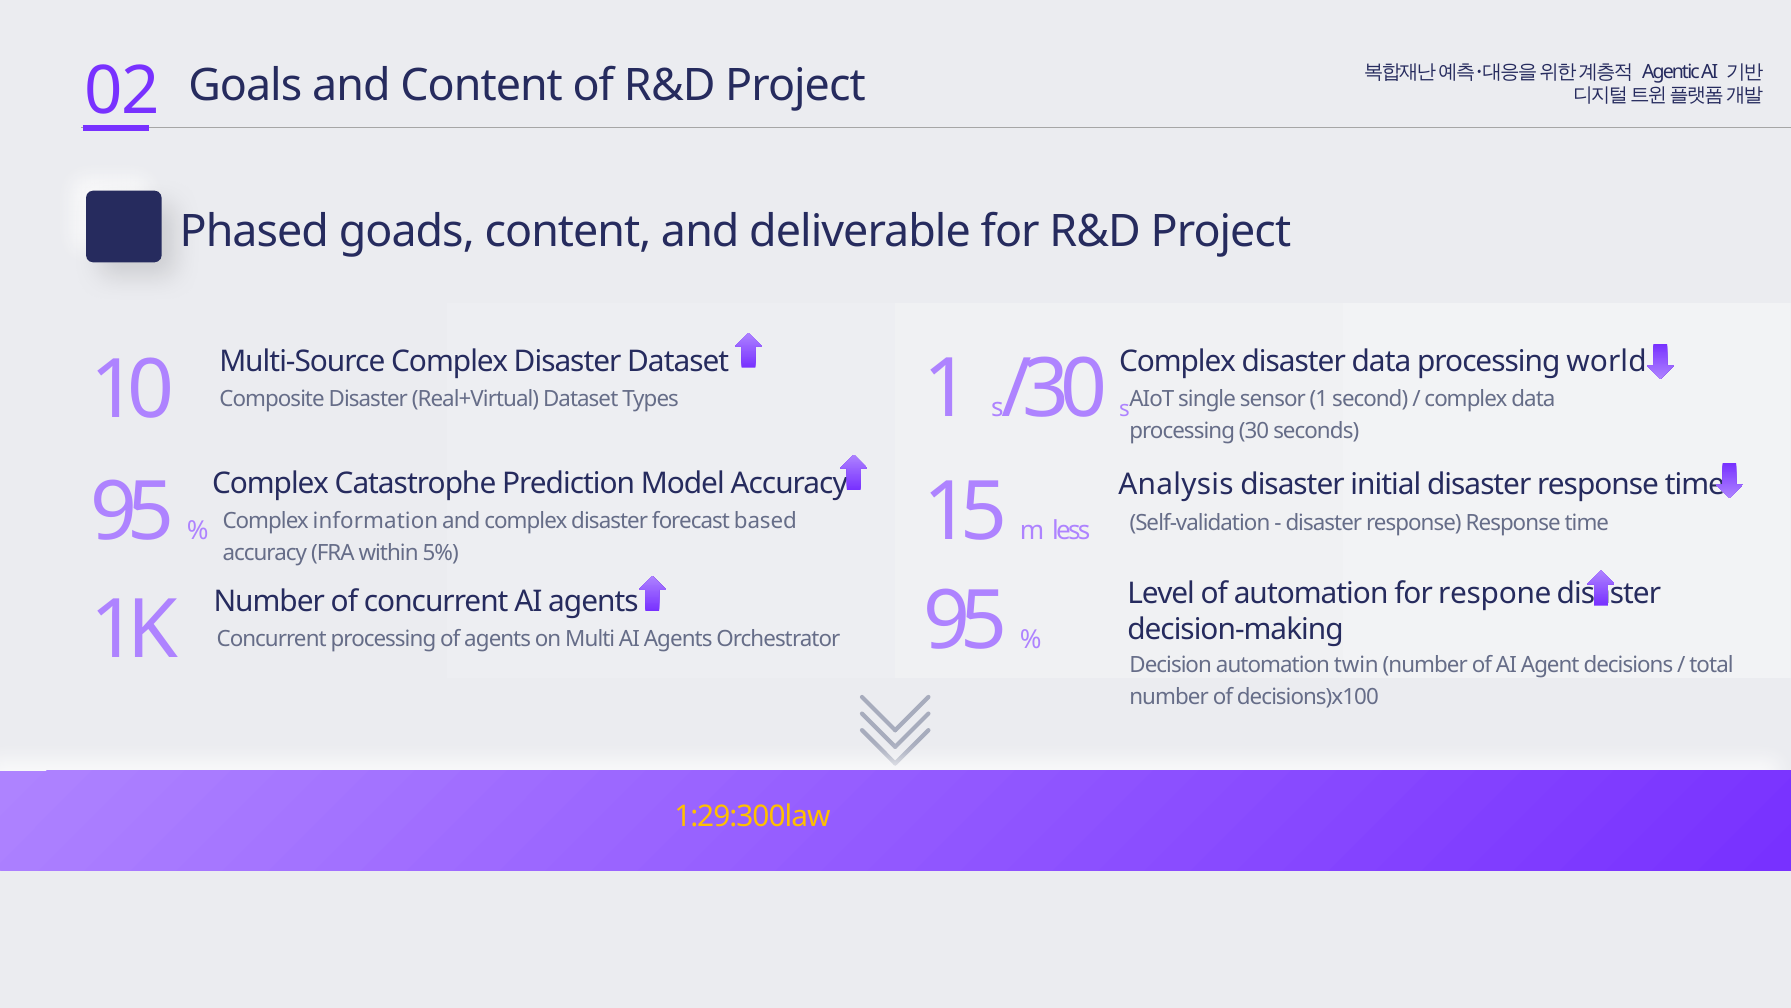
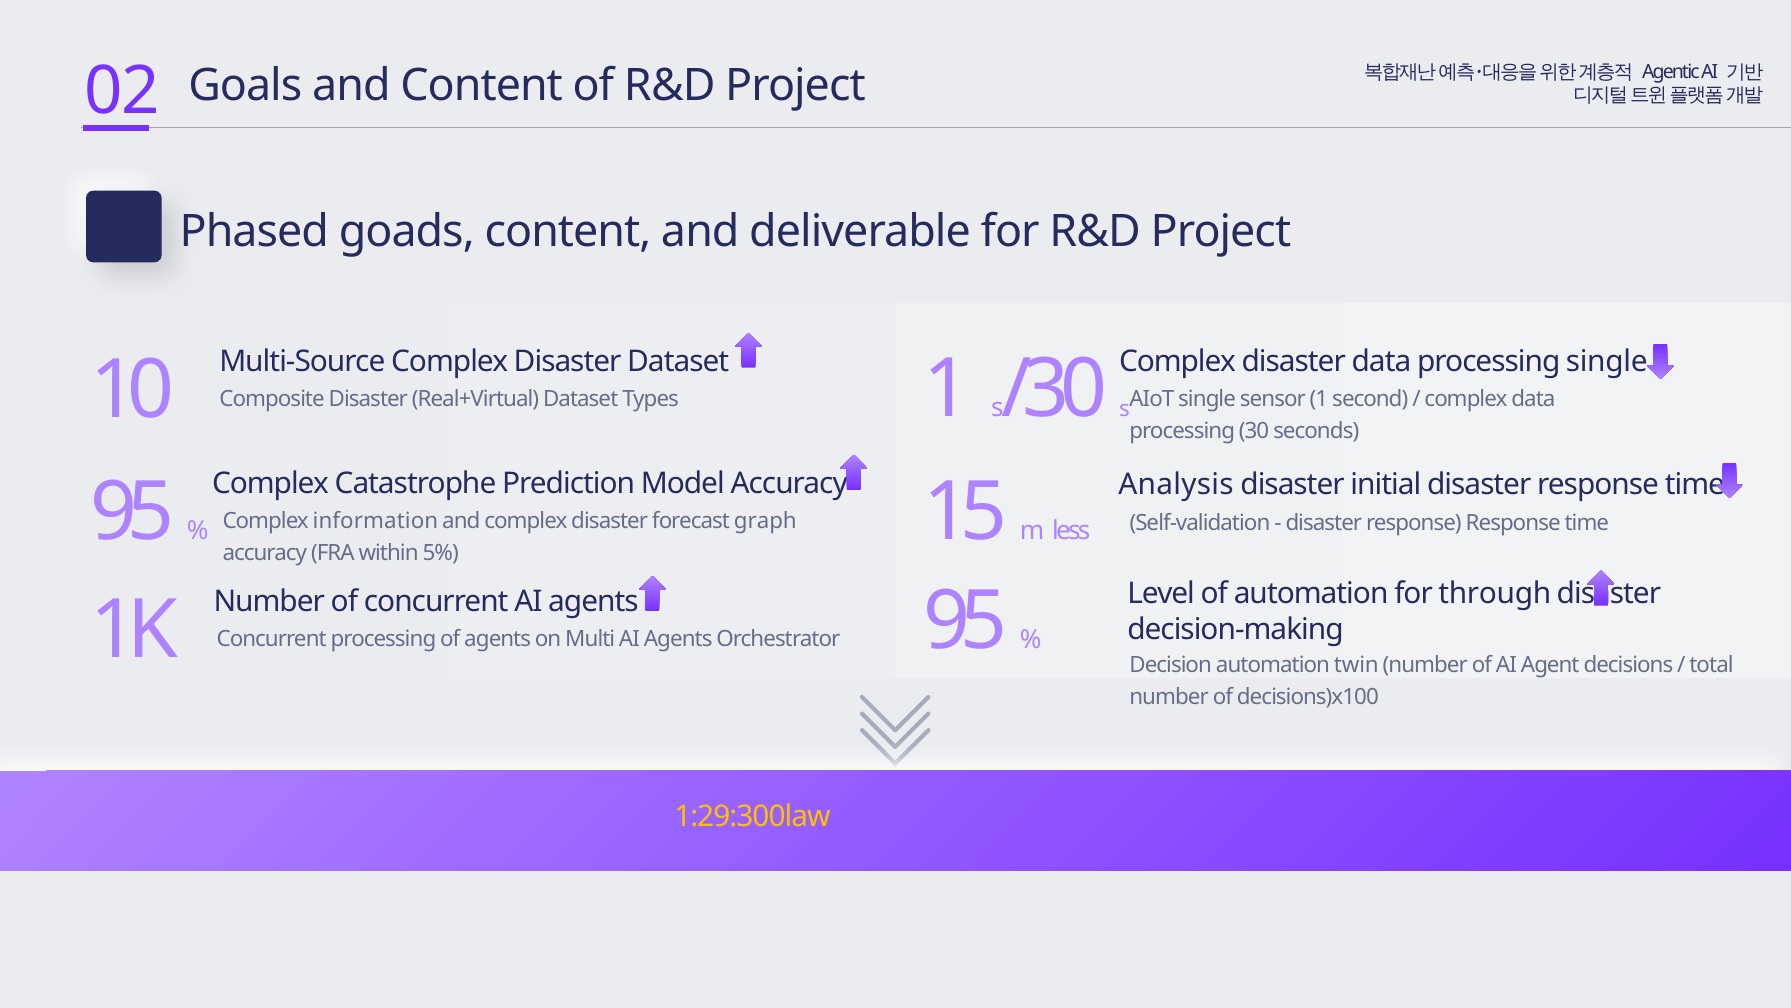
processing world: world -> single (1607, 361)
based: based -> graph (765, 520)
respone: respone -> through (1495, 593)
